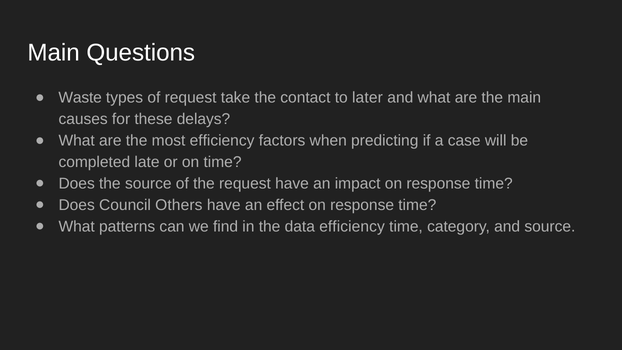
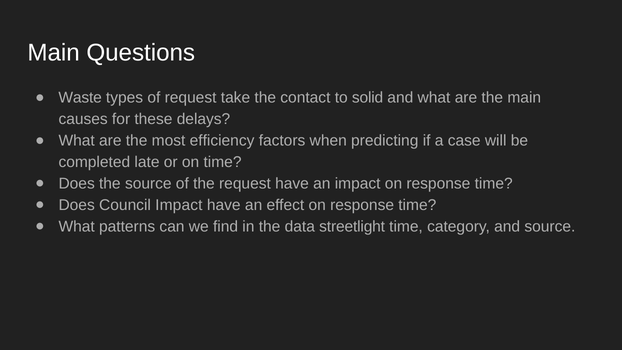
later: later -> solid (368, 98)
Council Others: Others -> Impact (179, 205)
data efficiency: efficiency -> streetlight (352, 227)
